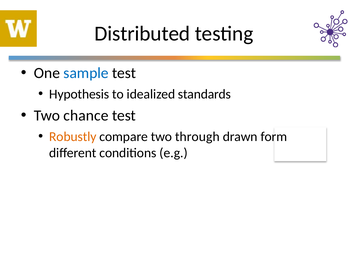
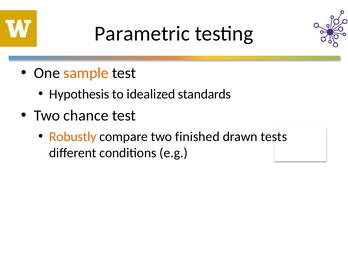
Distributed: Distributed -> Parametric (142, 34)
sample colour: blue -> orange (86, 73)
through: through -> finished (197, 137)
form: form -> tests (274, 137)
